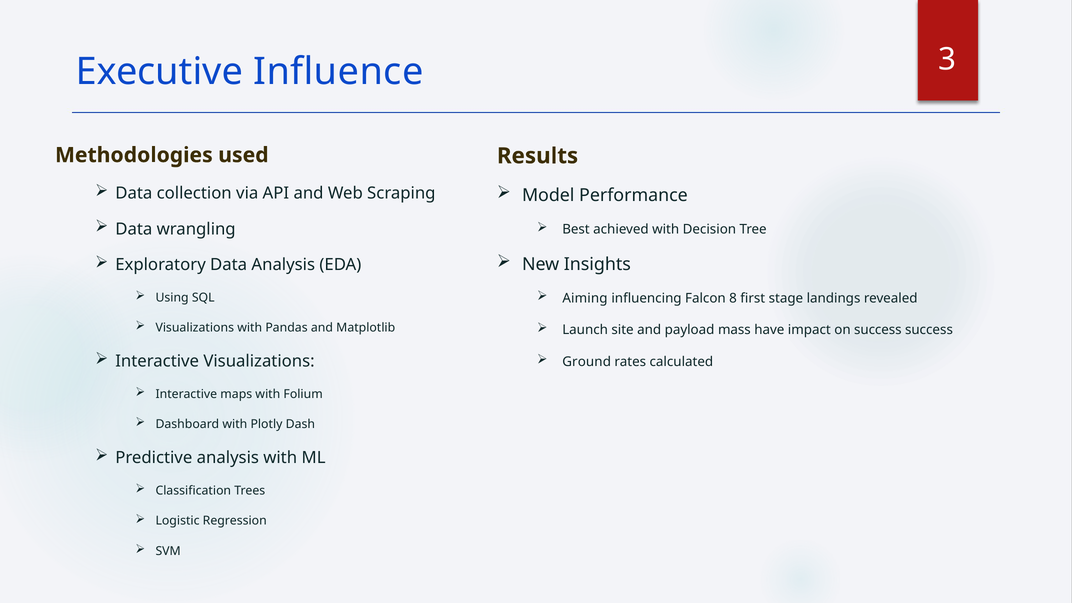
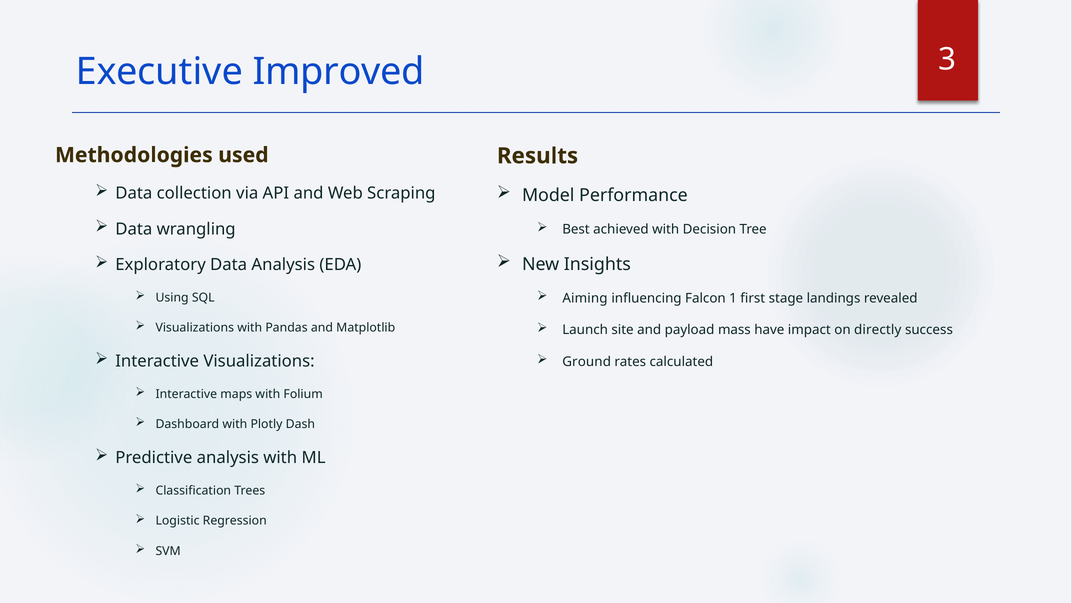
Influence: Influence -> Improved (339, 72)
8: 8 -> 1 (733, 298)
on success: success -> directly (878, 330)
